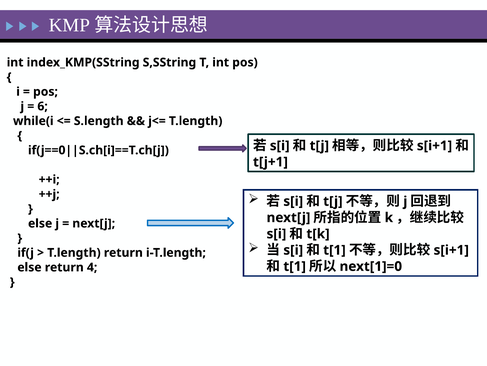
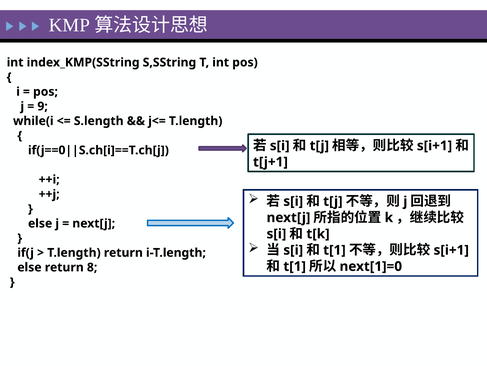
6: 6 -> 9 (43, 106)
4: 4 -> 8 (92, 267)
